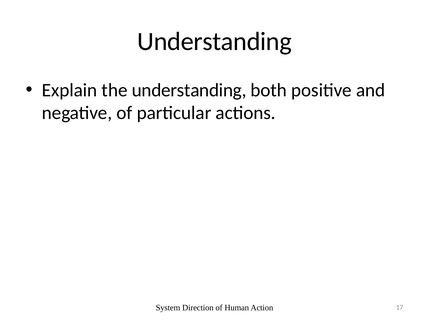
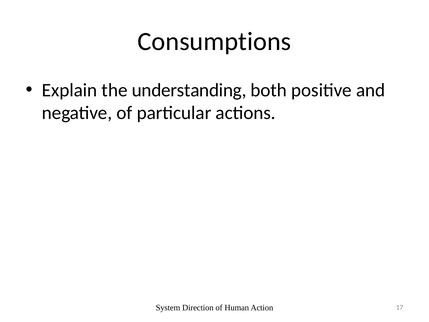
Understanding: Understanding -> Consumptions (214, 42)
